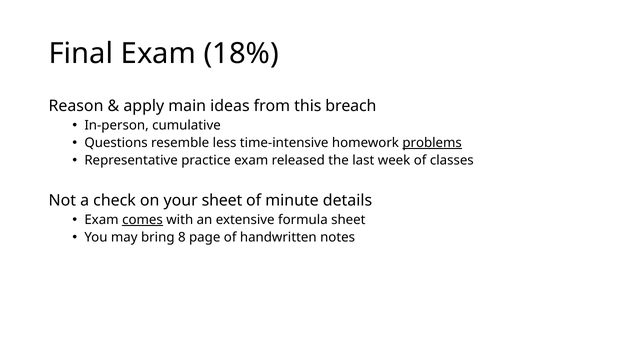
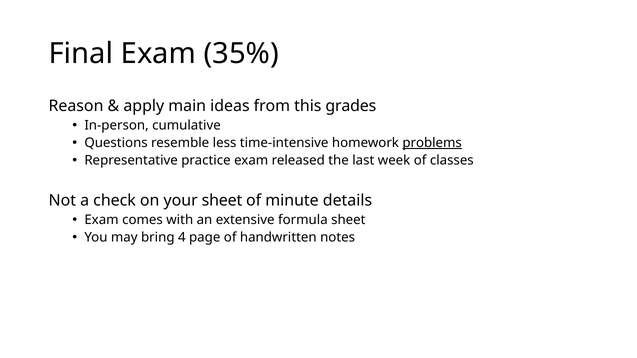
18%: 18% -> 35% (241, 54)
breach: breach -> grades (351, 106)
comes underline: present -> none (142, 220)
8: 8 -> 4 (182, 238)
